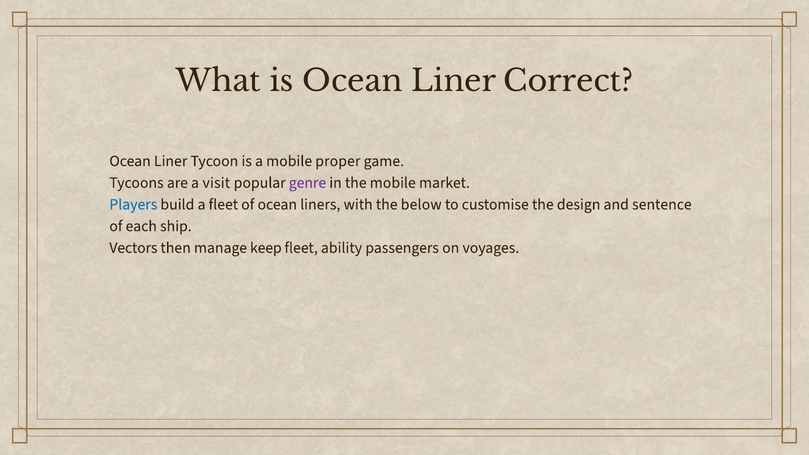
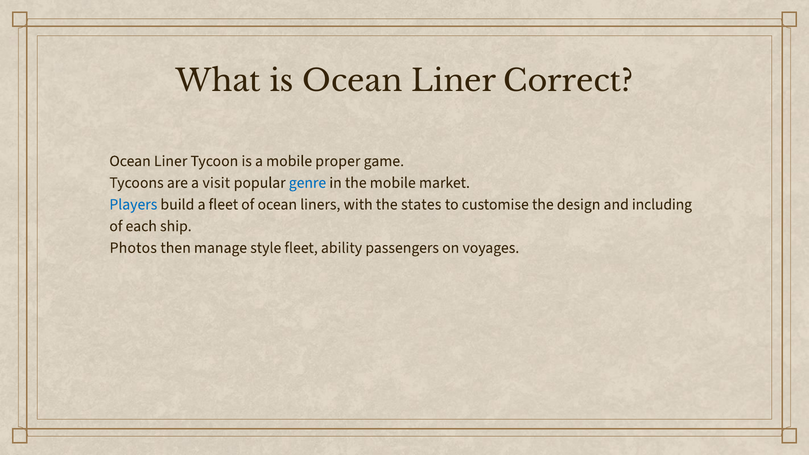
genre colour: purple -> blue (307, 183)
below: below -> states (421, 204)
sentence: sentence -> including (662, 204)
Vectors: Vectors -> Photos (133, 248)
keep: keep -> style (266, 248)
